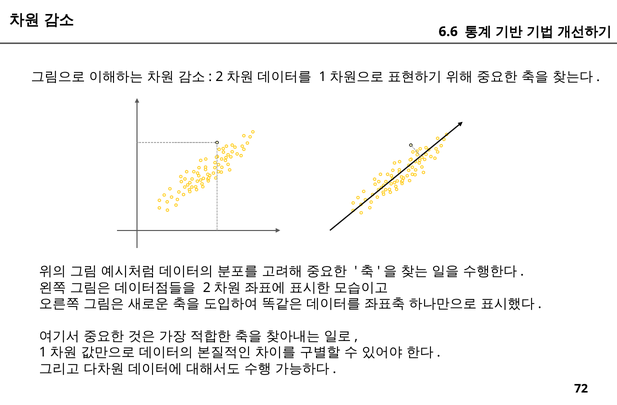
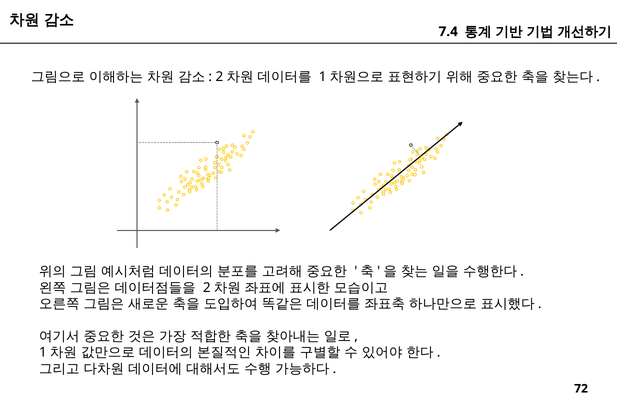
6.6: 6.6 -> 7.4 (448, 32)
